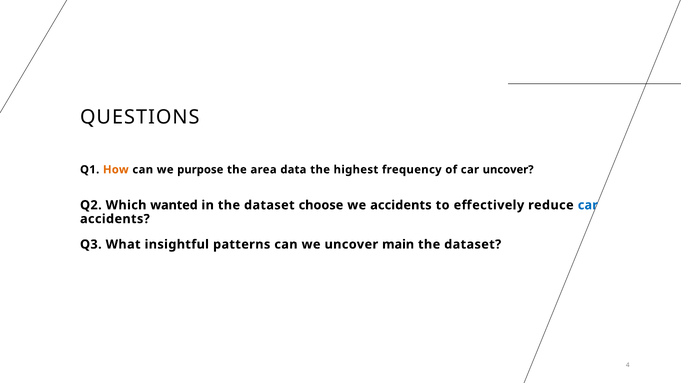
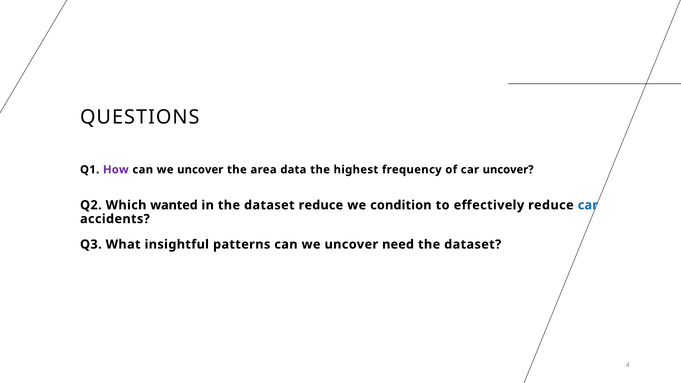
How colour: orange -> purple (116, 170)
purpose: purpose -> uncover (200, 170)
dataset choose: choose -> reduce (321, 205)
we accidents: accidents -> condition (401, 205)
main: main -> need (398, 244)
